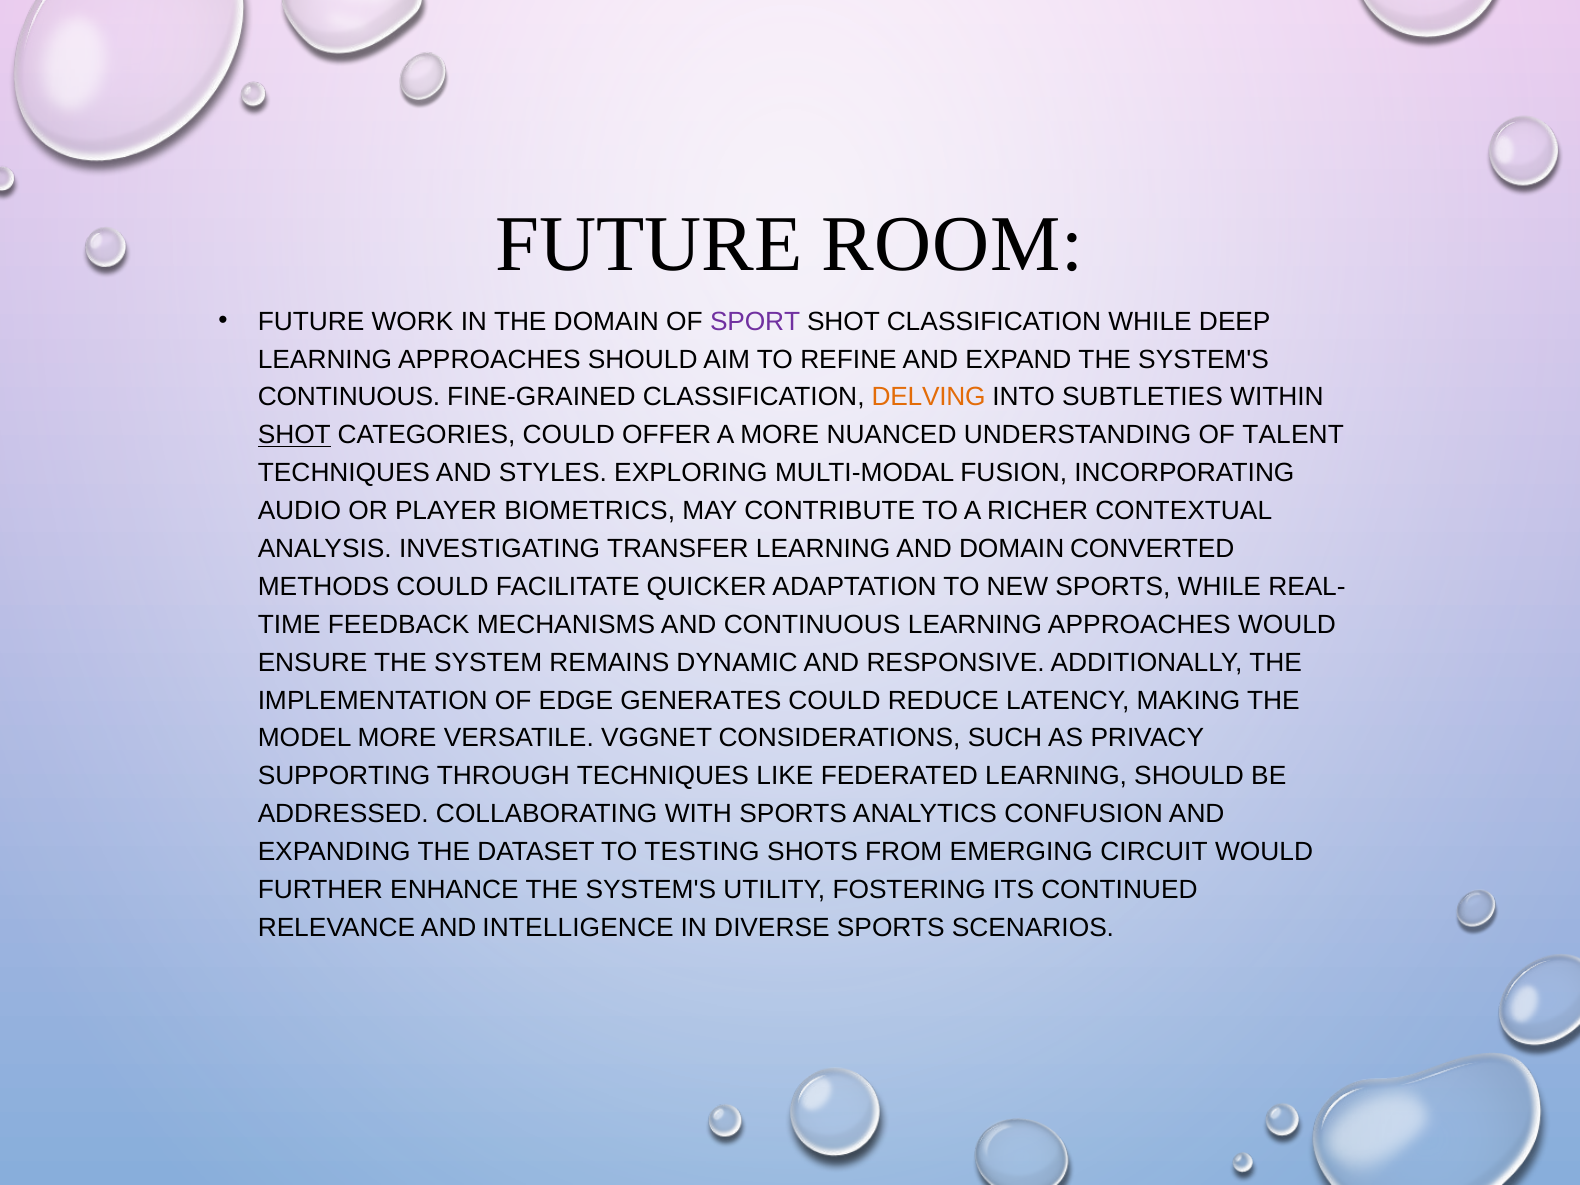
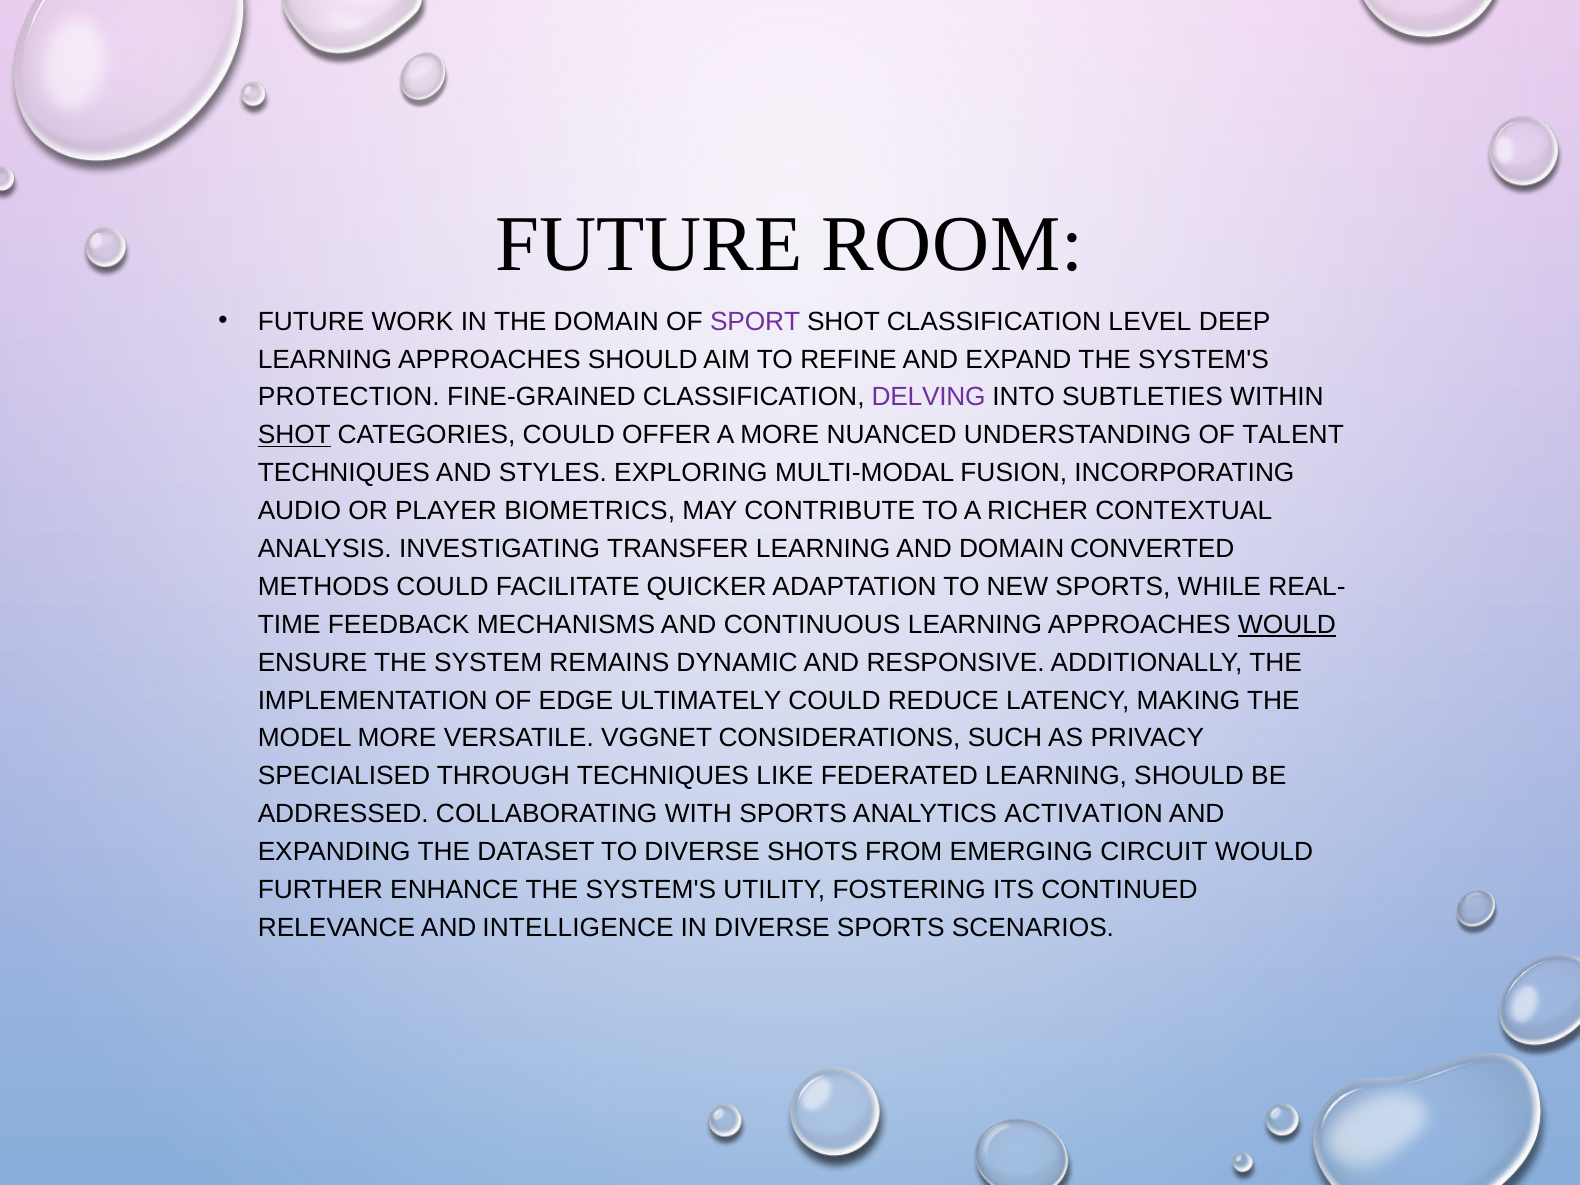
CLASSIFICATION WHILE: WHILE -> LEVEL (1150, 321)
CONTINUOUS: CONTINUOUS -> PROTECTION (349, 397)
DELVING colour: orange -> purple (929, 397)
WOULD underline: none -> present (1287, 625)
GENERATES: GENERATES -> ULTIMATELY (701, 700)
SUPPORTING: SUPPORTING -> SPECIALISED (344, 776)
CONFUSION: CONFUSION -> ACTIVATION (1084, 814)
TO TESTING: TESTING -> DIVERSE (702, 852)
